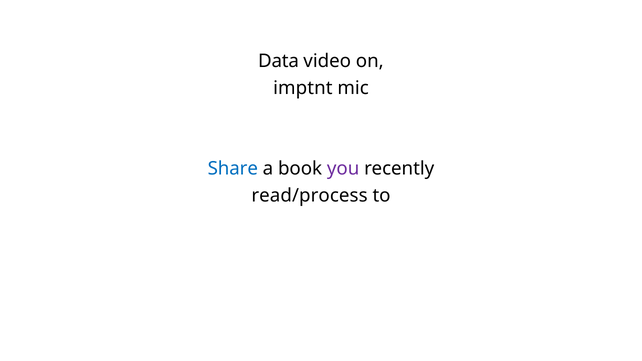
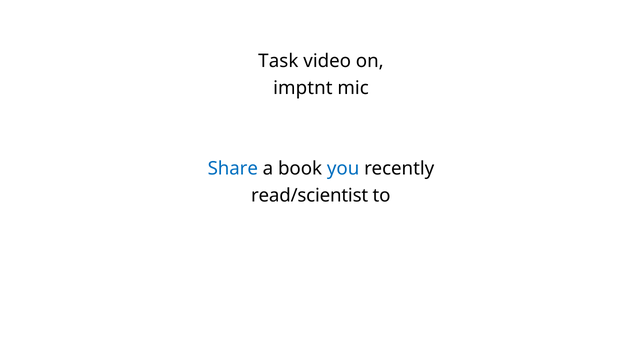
Data: Data -> Task (278, 61)
you colour: purple -> blue (343, 169)
read/process: read/process -> read/scientist (310, 196)
